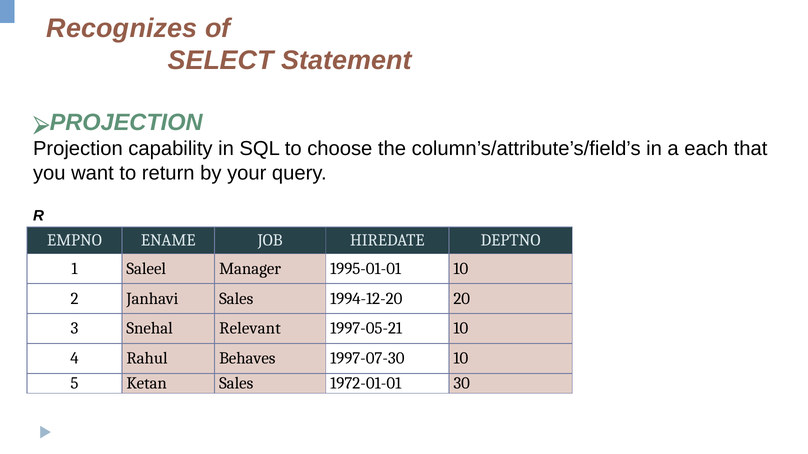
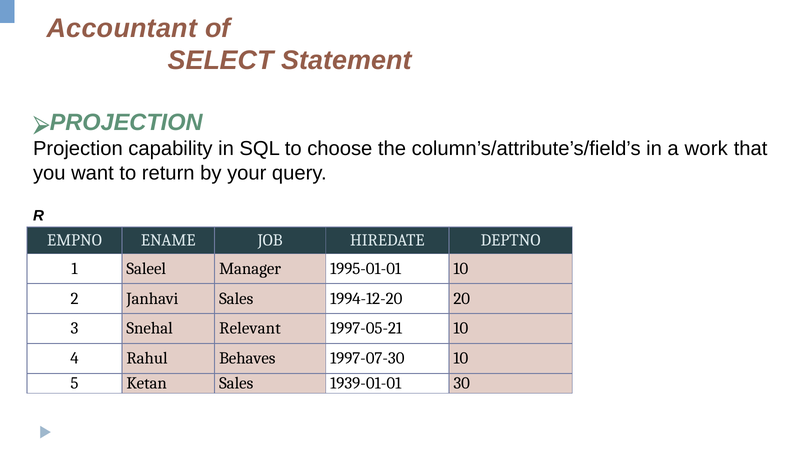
Recognizes: Recognizes -> Accountant (122, 28)
each: each -> work (706, 149)
1972-01-01: 1972-01-01 -> 1939-01-01 (366, 384)
